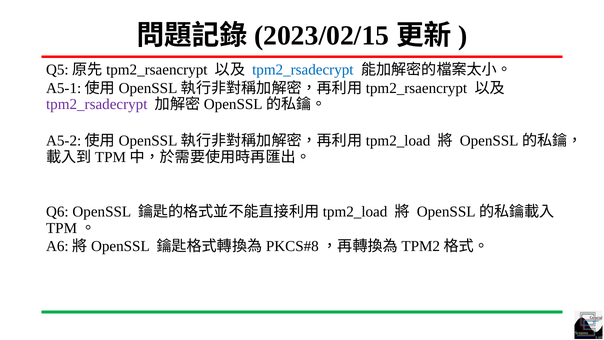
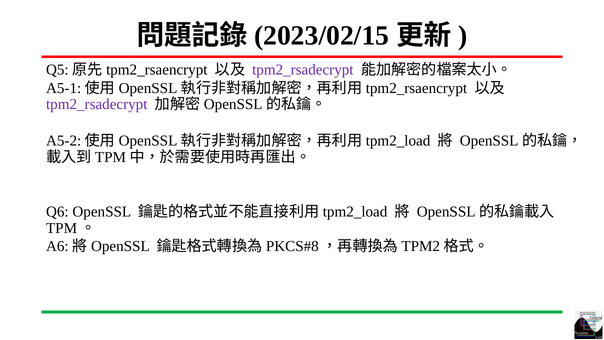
tpm2_rsadecrypt colour: blue -> purple (303, 70)
